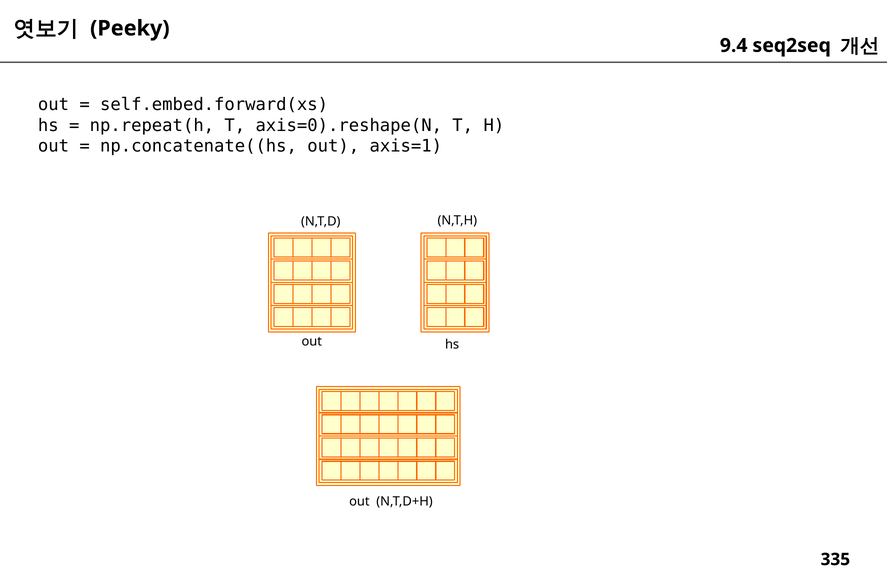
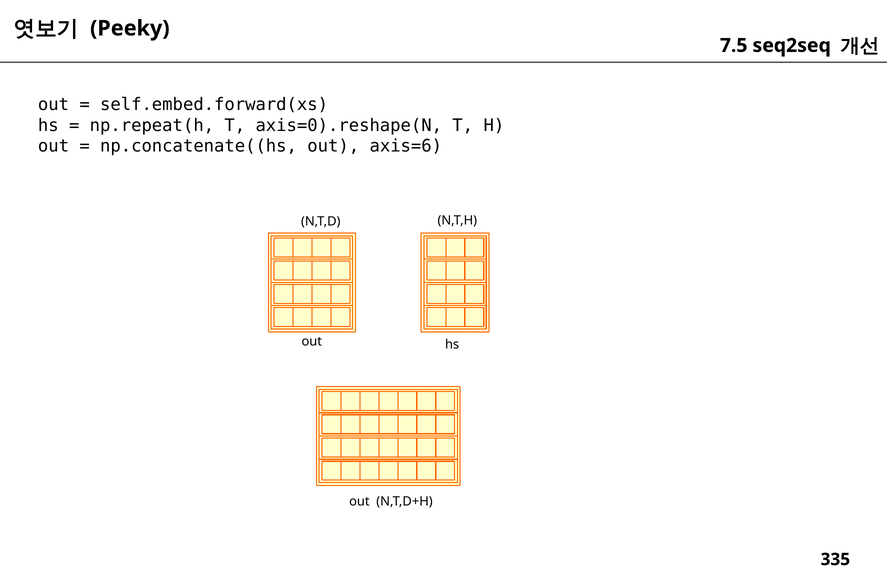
9.4: 9.4 -> 7.5 (734, 45)
axis=1: axis=1 -> axis=6 (406, 146)
